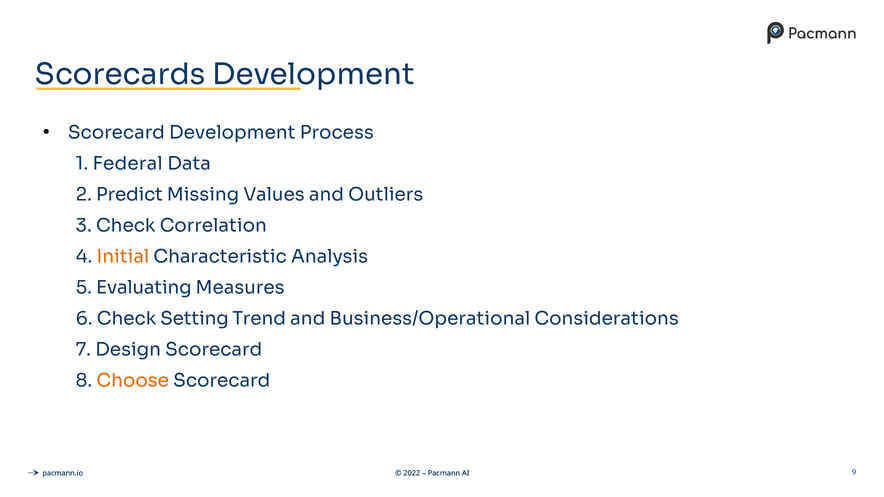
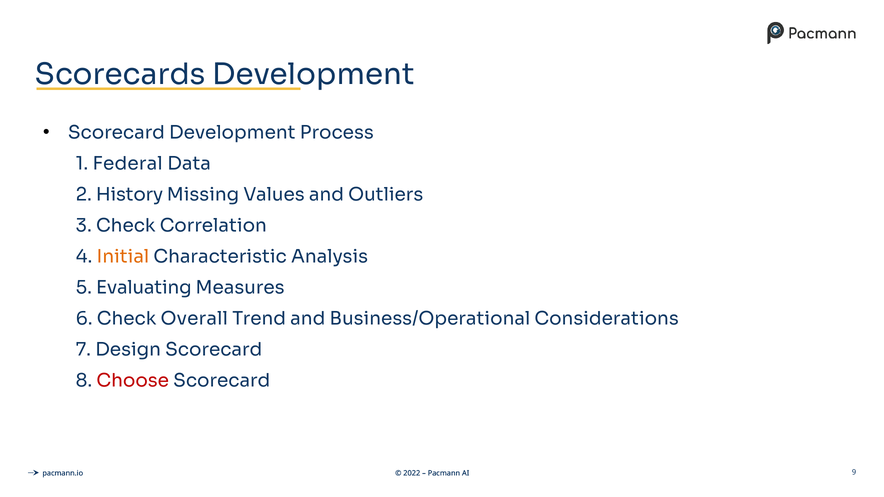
Predict: Predict -> History (130, 195)
Setting: Setting -> Overall (194, 319)
Choose colour: orange -> red (133, 381)
